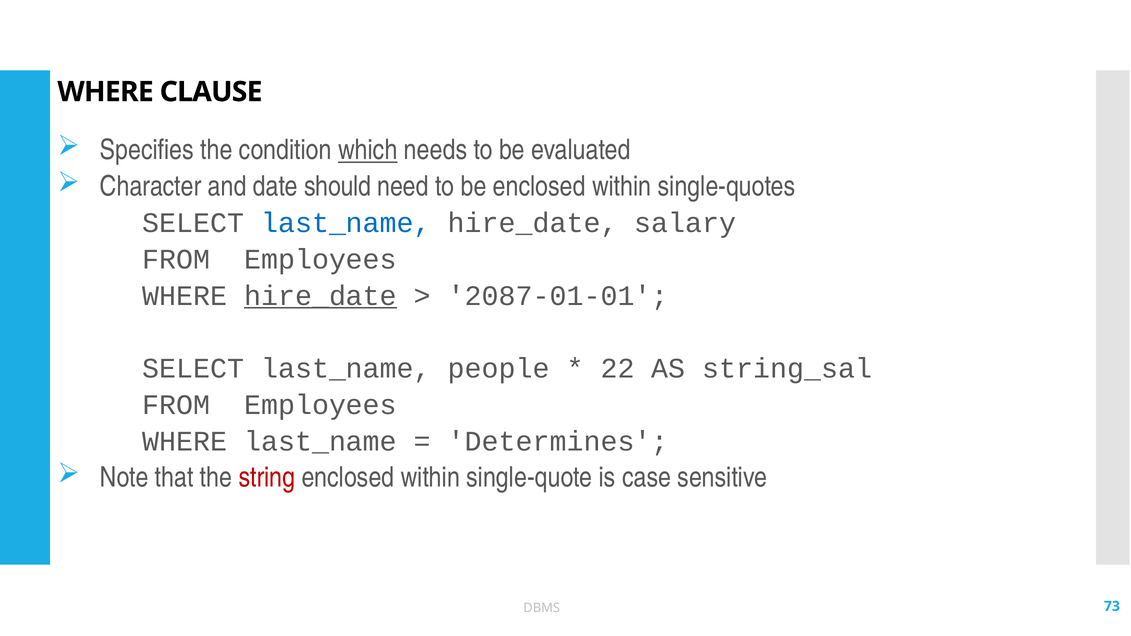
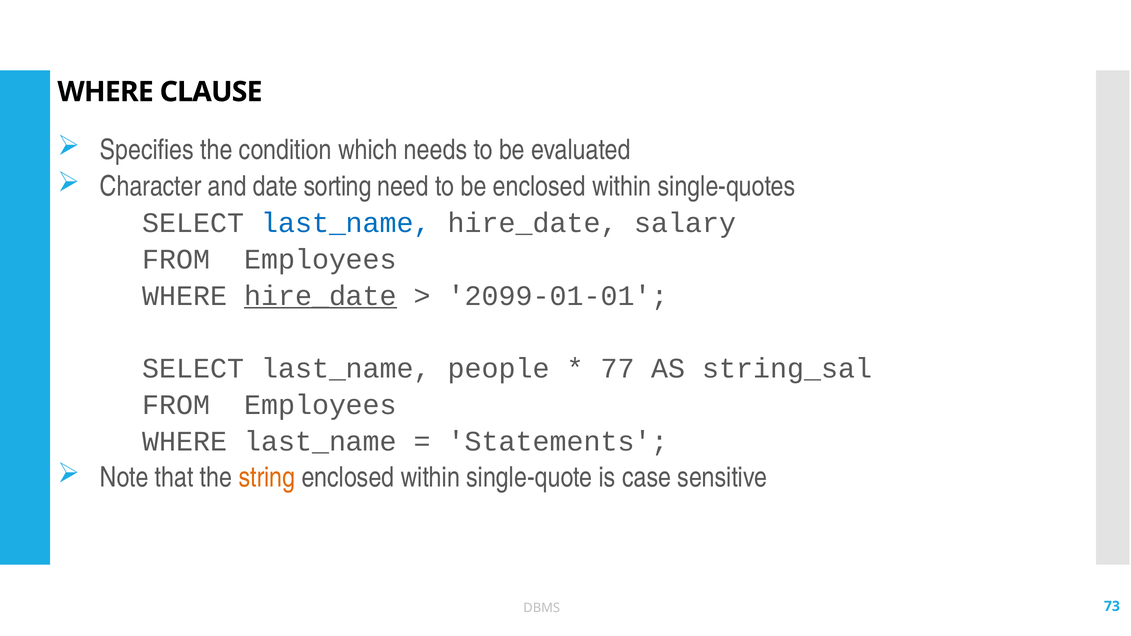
which underline: present -> none (368, 150)
should: should -> sorting (338, 187)
2087-01-01: 2087-01-01 -> 2099-01-01 (558, 296)
22: 22 -> 77 (618, 369)
Determines: Determines -> Statements (558, 441)
string colour: red -> orange (267, 478)
